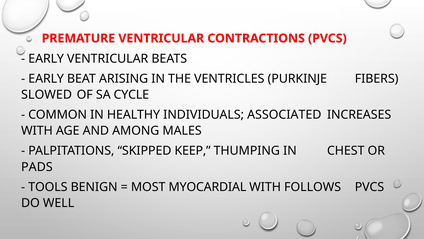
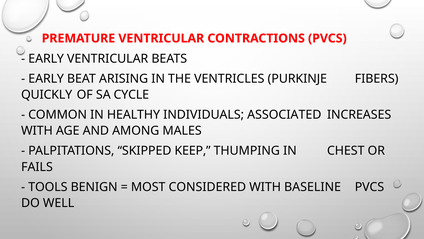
SLOWED: SLOWED -> QUICKLY (47, 95)
PADS: PADS -> FAILS (37, 167)
MYOCARDIAL: MYOCARDIAL -> CONSIDERED (207, 187)
FOLLOWS: FOLLOWS -> BASELINE (313, 187)
